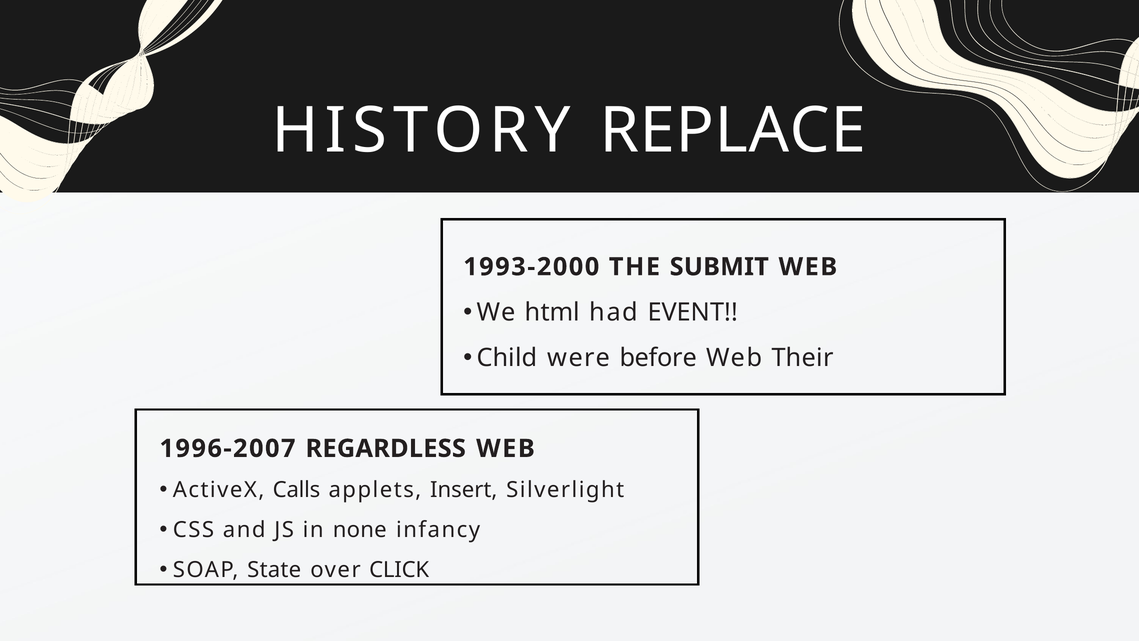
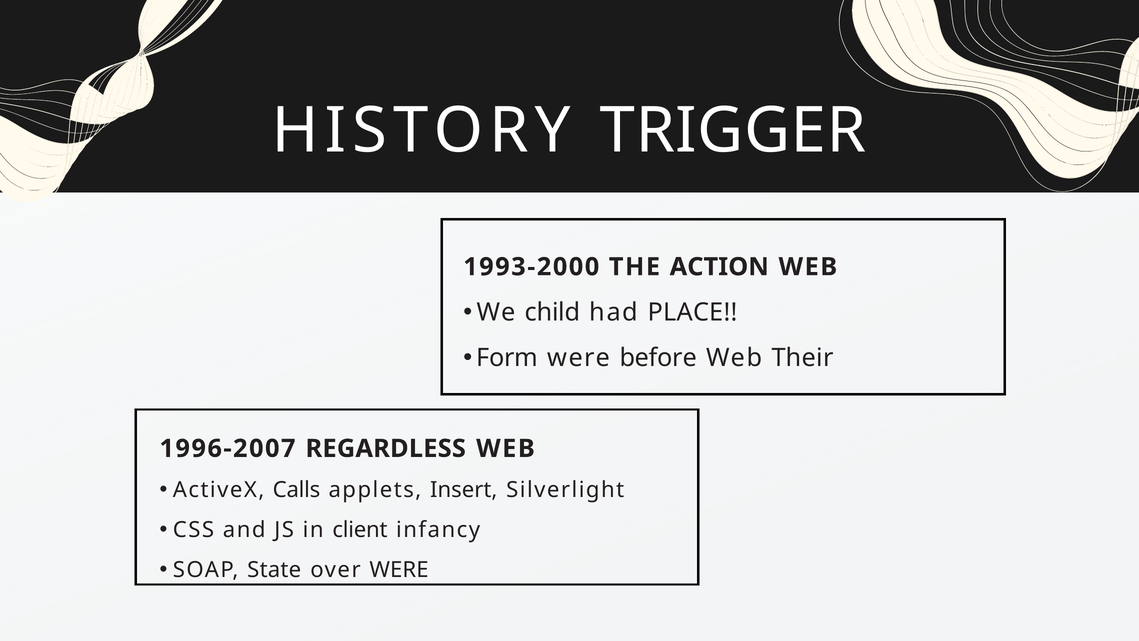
REPLACE: REPLACE -> TRIGGER (733, 131)
SUBMIT: SUBMIT -> ACTION (719, 267)
html: html -> child (553, 312)
EVENT: EVENT -> PLACE (693, 312)
Child: Child -> Form (507, 358)
none: none -> client (360, 530)
over CLICK: CLICK -> WERE (399, 570)
